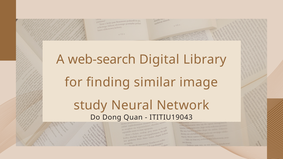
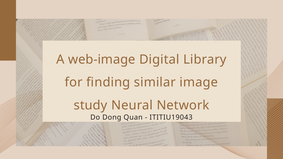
web-search: web-search -> web-image (102, 59)
